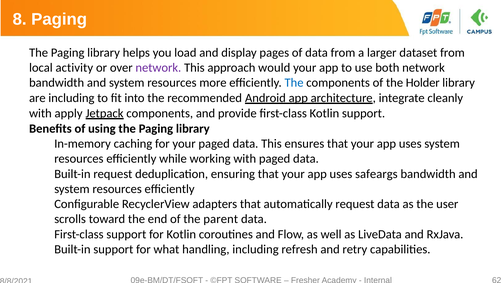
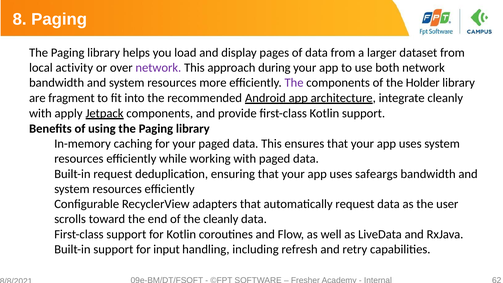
would: would -> during (274, 68)
The colour: blue -> purple (294, 83)
are including: including -> fragment (71, 98)
the parent: parent -> cleanly (221, 219)
what: what -> input (167, 249)
